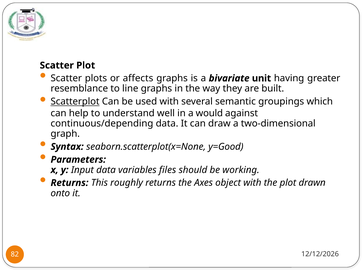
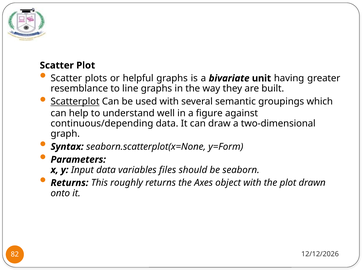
affects: affects -> helpful (138, 78)
would: would -> figure (209, 113)
y=Good: y=Good -> y=Form (226, 147)
working: working -> seaborn (241, 170)
